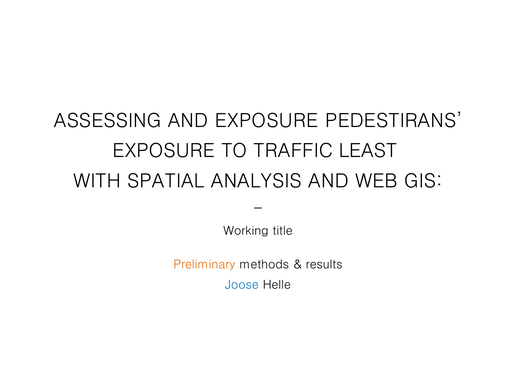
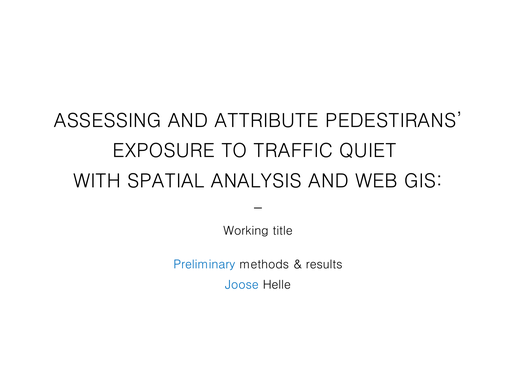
AND EXPOSURE: EXPOSURE -> ATTRIBUTE (267, 121)
LEAST: LEAST -> QUIET (368, 151)
Preliminary colour: orange -> blue (204, 264)
